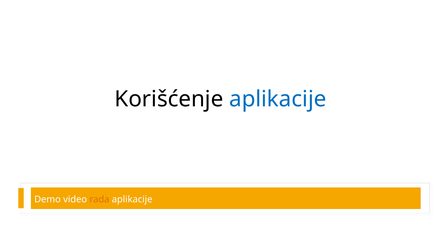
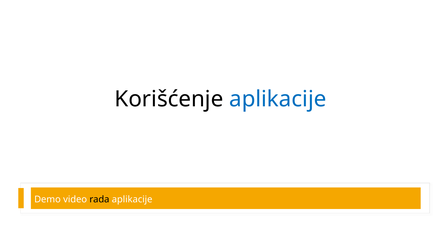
rada colour: orange -> black (99, 199)
